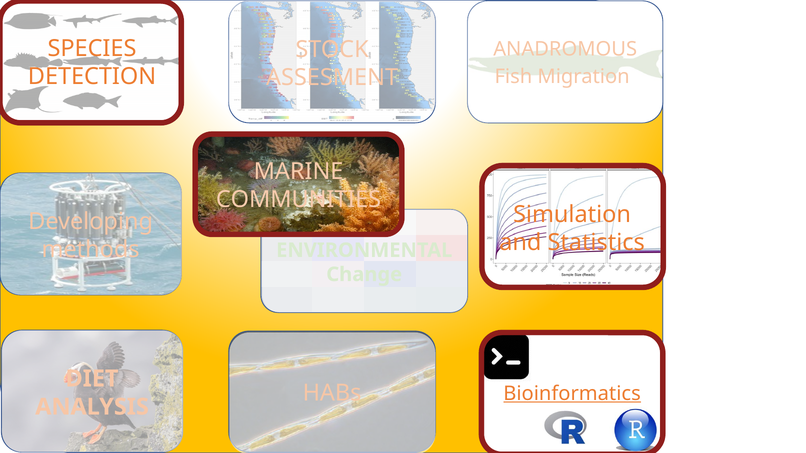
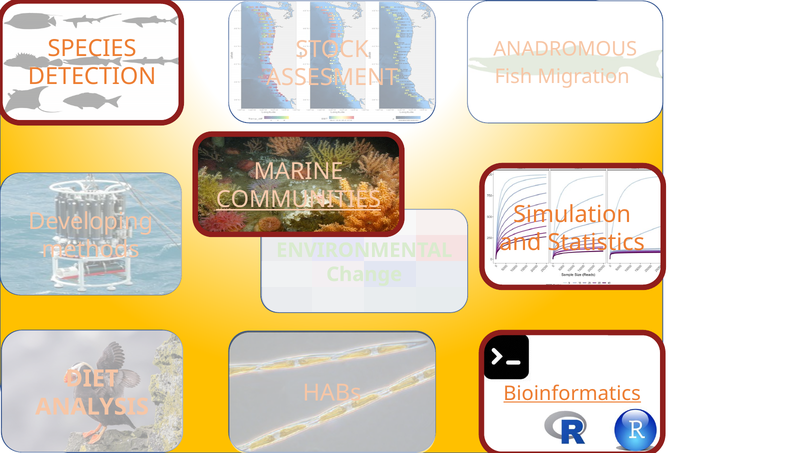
COMMUNITIES underline: none -> present (299, 200)
